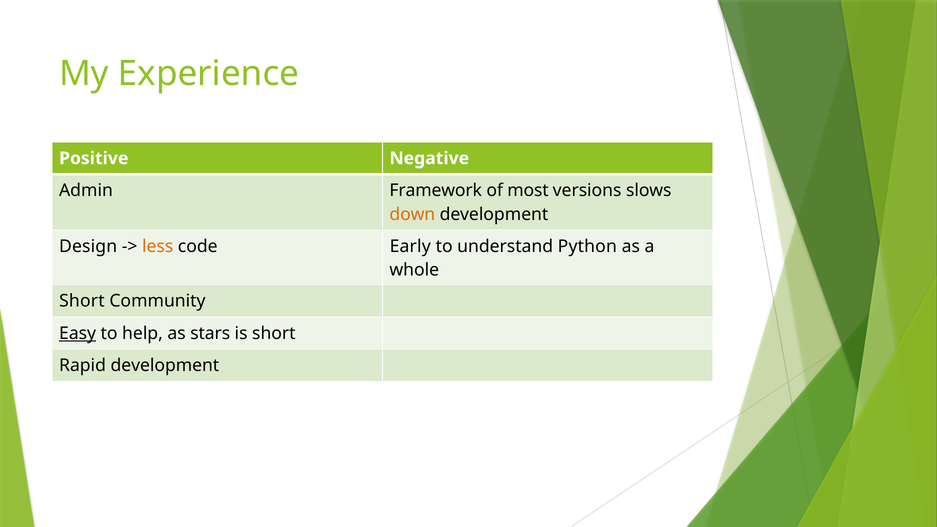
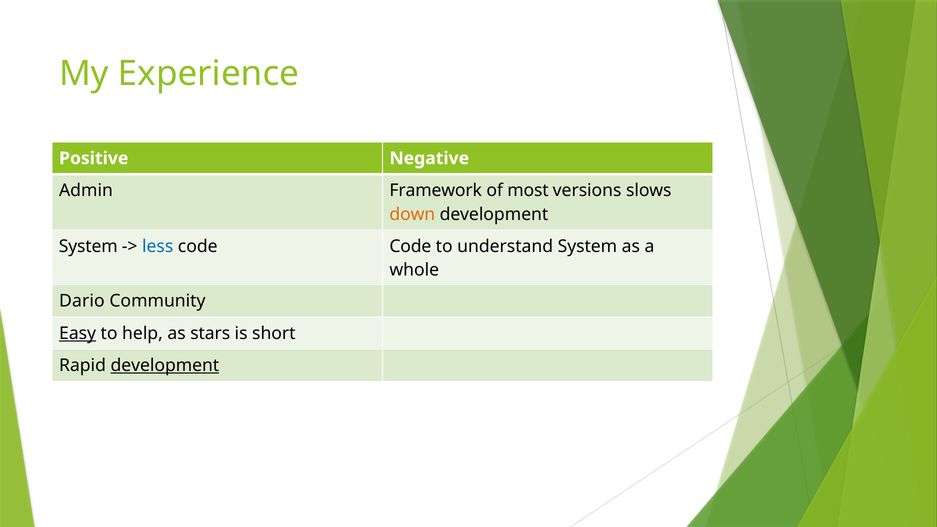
Design: Design -> System (88, 246)
less colour: orange -> blue (158, 246)
code Early: Early -> Code (410, 246)
understand Python: Python -> System (587, 246)
Short: Short -> Dario (82, 301)
development underline: none -> present (165, 366)
